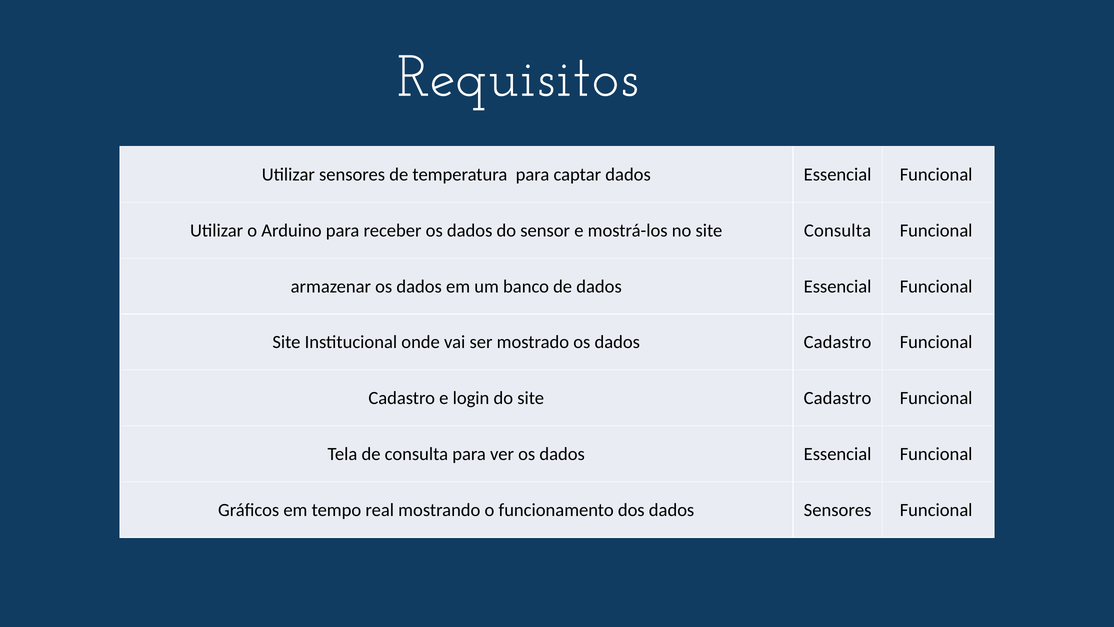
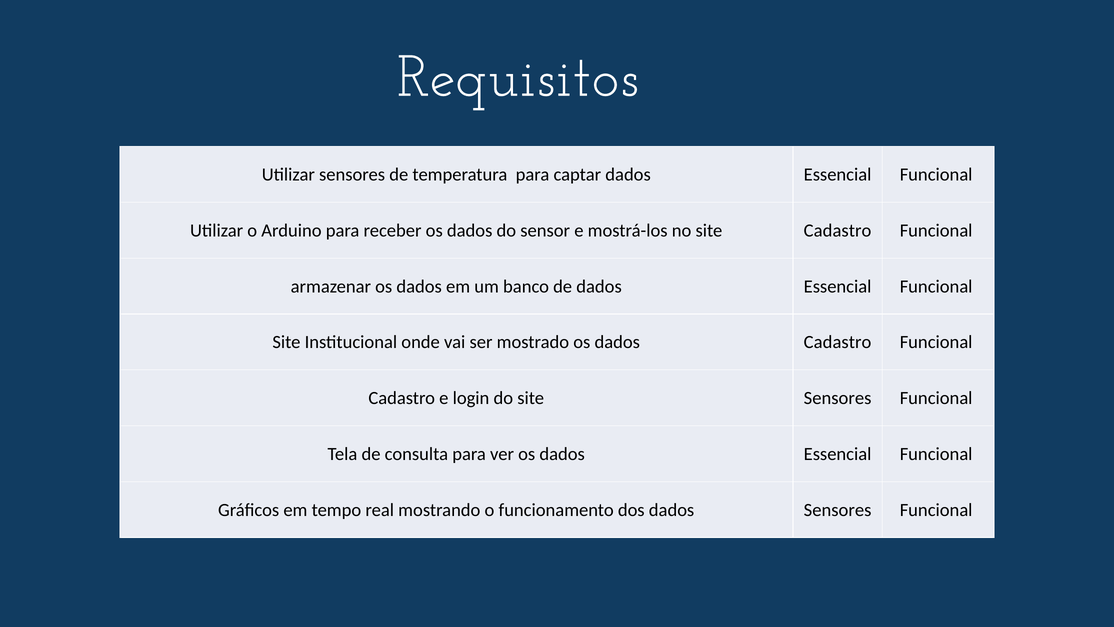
site Consulta: Consulta -> Cadastro (838, 230)
site Cadastro: Cadastro -> Sensores (838, 398)
